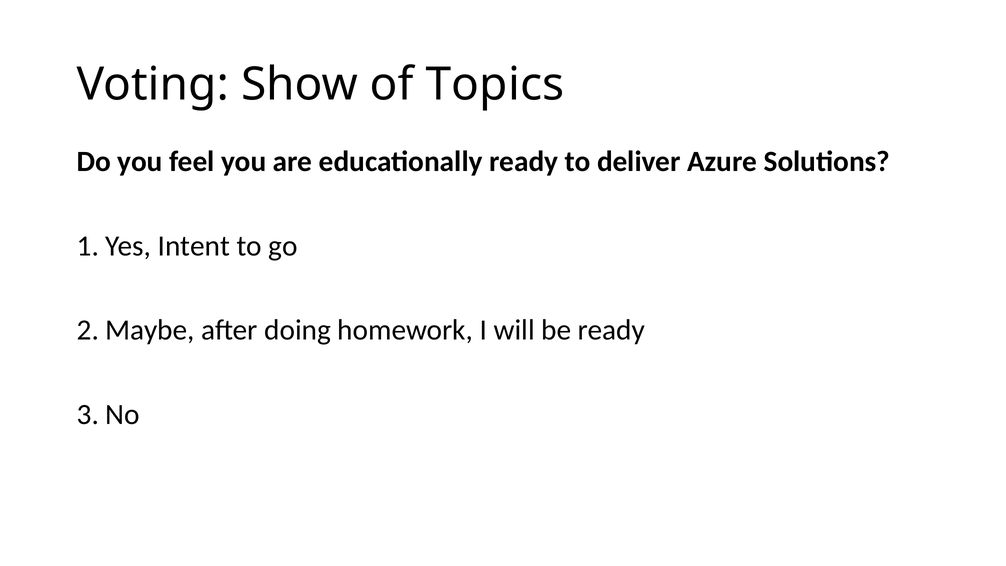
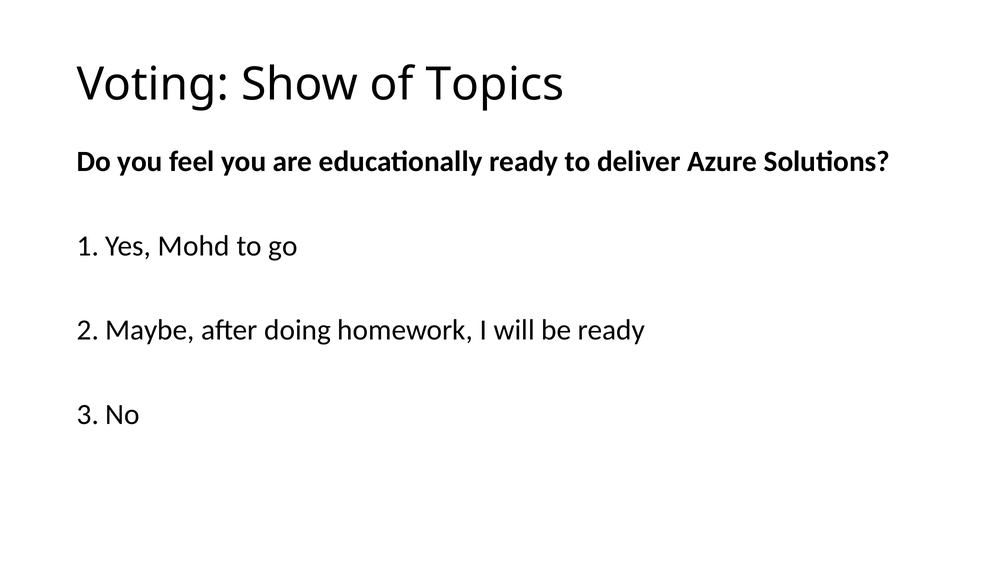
Intent: Intent -> Mohd (194, 246)
